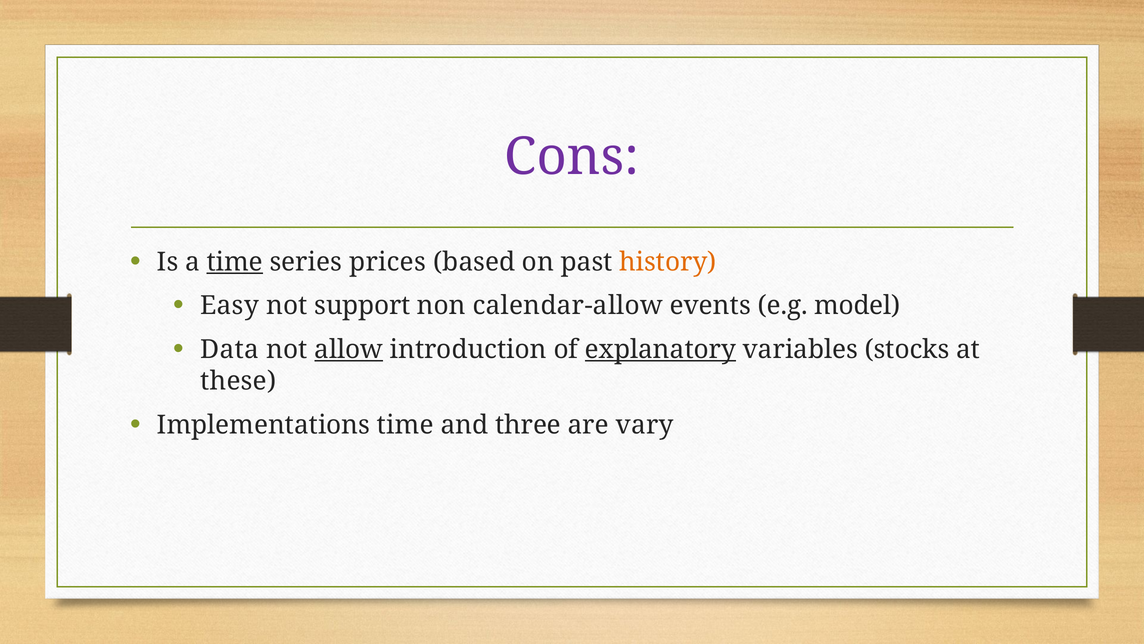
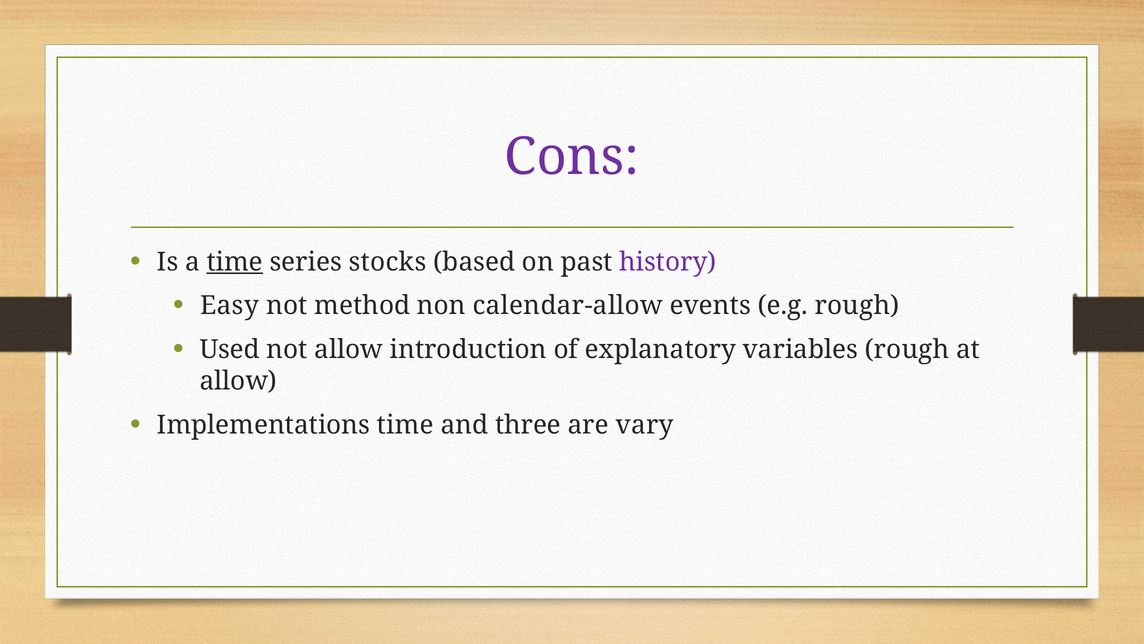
prices: prices -> stocks (388, 262)
history colour: orange -> purple (668, 262)
support: support -> method (362, 306)
e.g model: model -> rough (857, 306)
Data: Data -> Used (230, 349)
allow underline: present -> none (349, 349)
explanatory underline: present -> none (660, 349)
variables stocks: stocks -> rough (907, 349)
these: these -> allow (238, 381)
